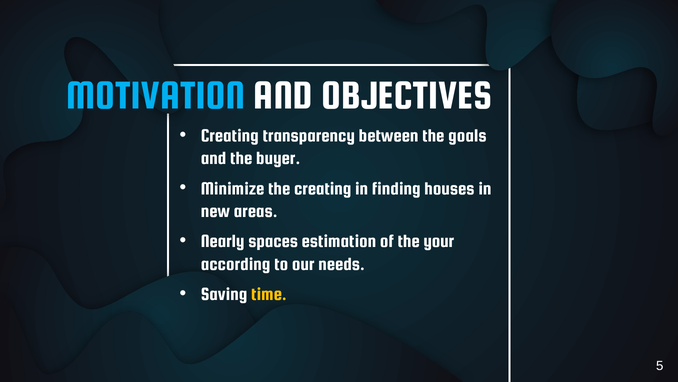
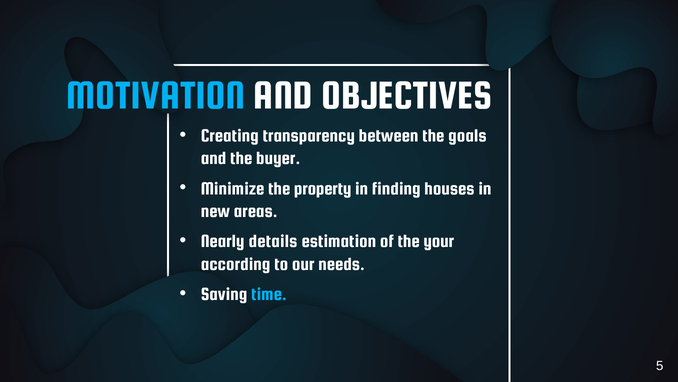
the creating: creating -> property (323, 188)
spaces: spaces -> details (273, 241)
time colour: yellow -> light blue (269, 294)
